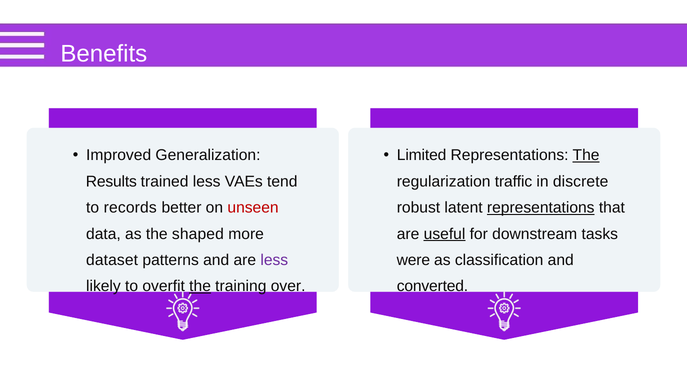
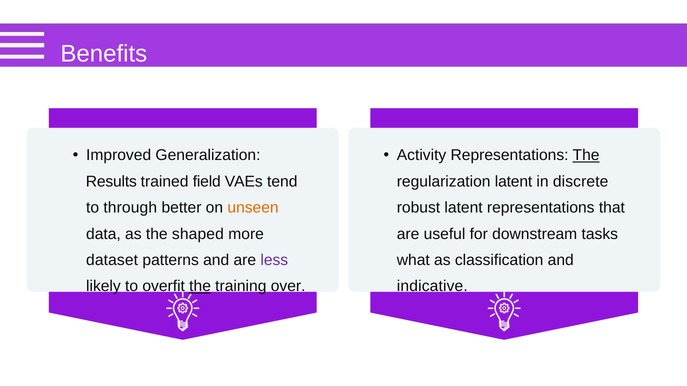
Limited: Limited -> Activity (422, 155)
trained less: less -> field (207, 182)
regularization traffic: traffic -> latent (514, 182)
records: records -> through (130, 208)
unseen colour: red -> orange (253, 208)
representations underline: present -> none (541, 208)
useful underline: present -> none (445, 234)
were: were -> what (413, 260)
converted: converted -> indicative (432, 287)
